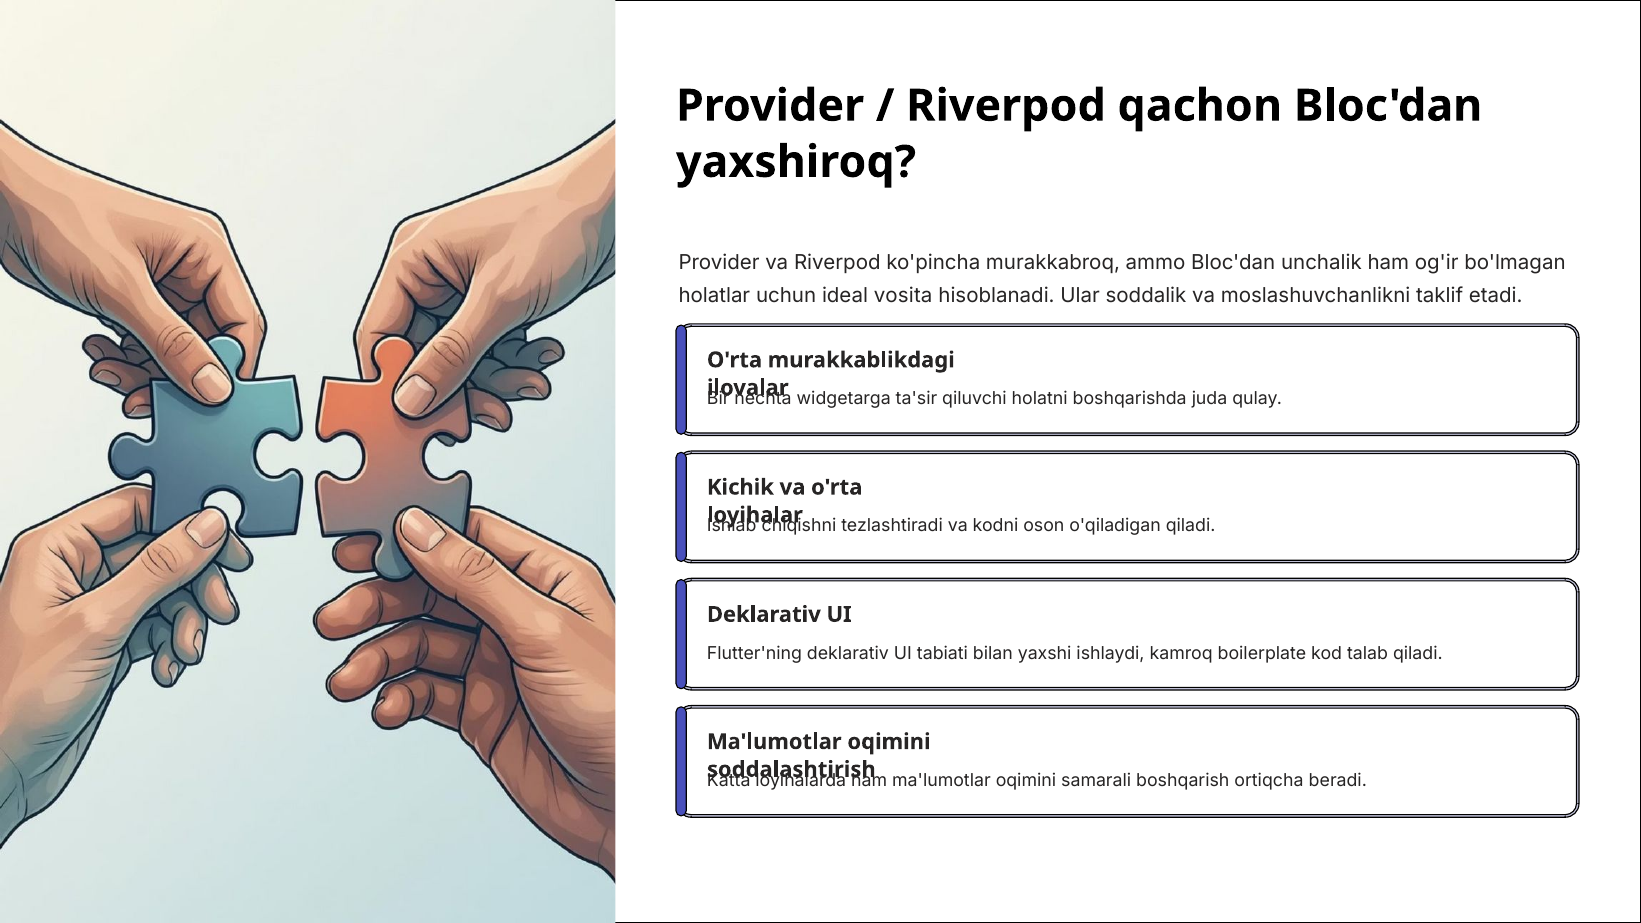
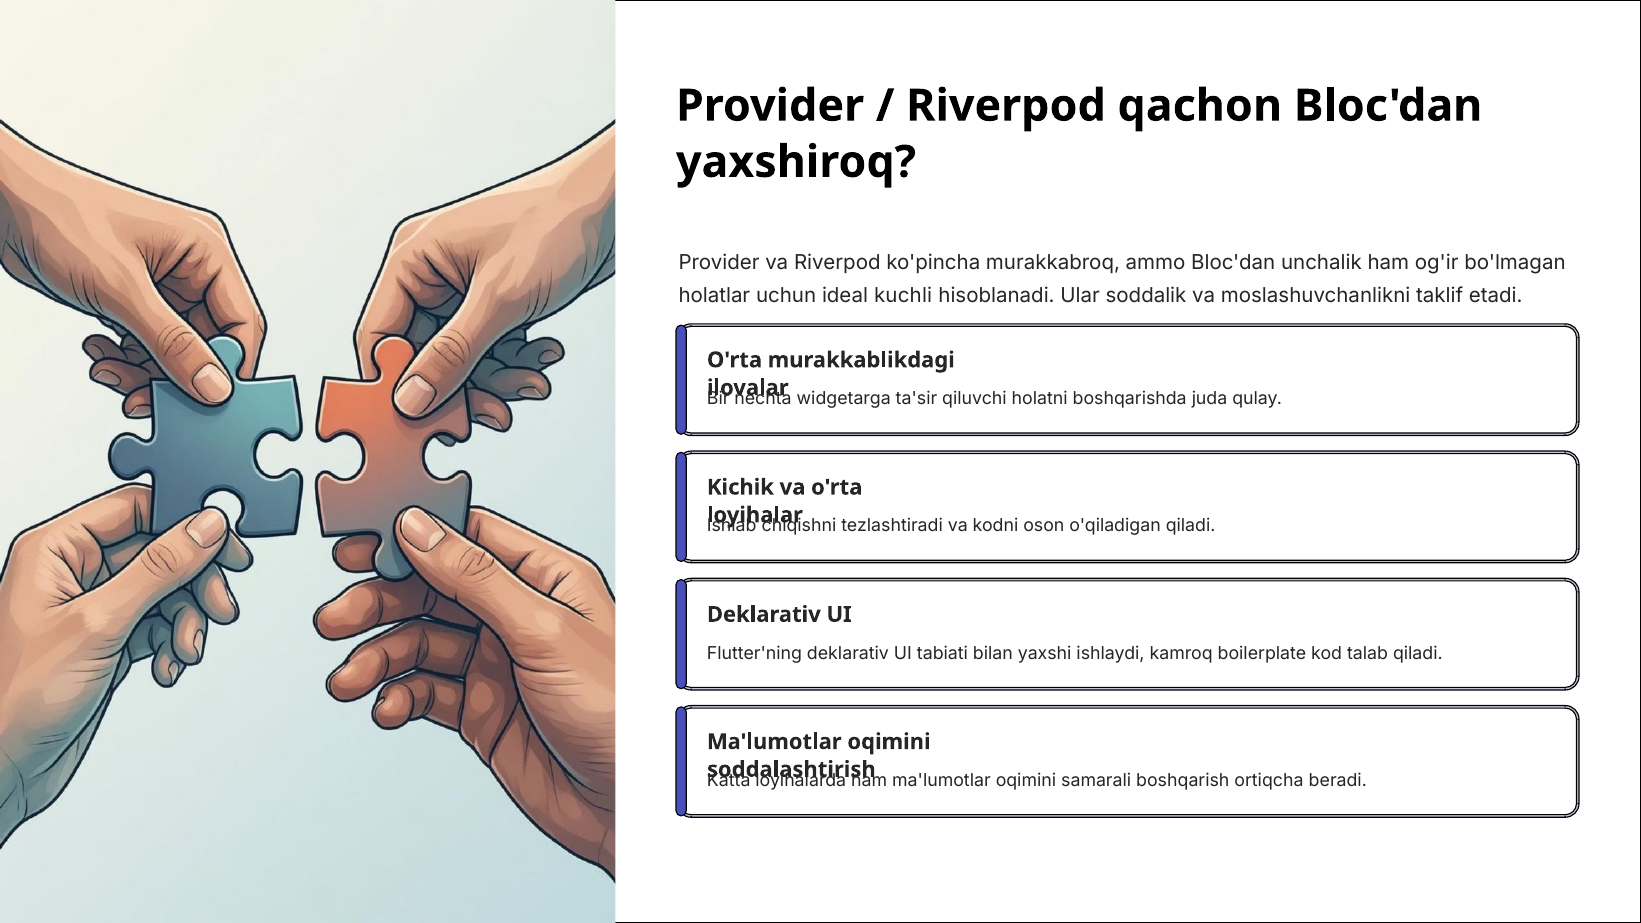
vosita: vosita -> kuchli (903, 296)
